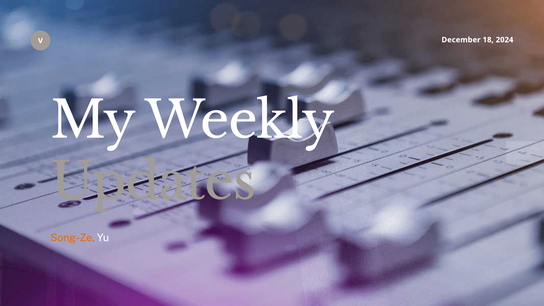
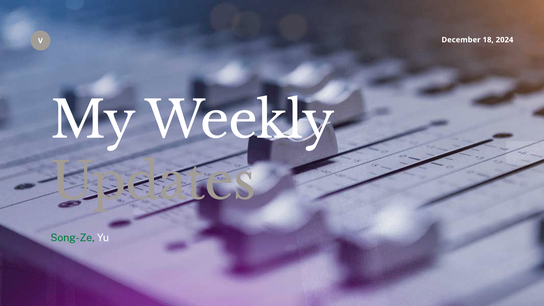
Song-Ze colour: orange -> green (73, 238)
